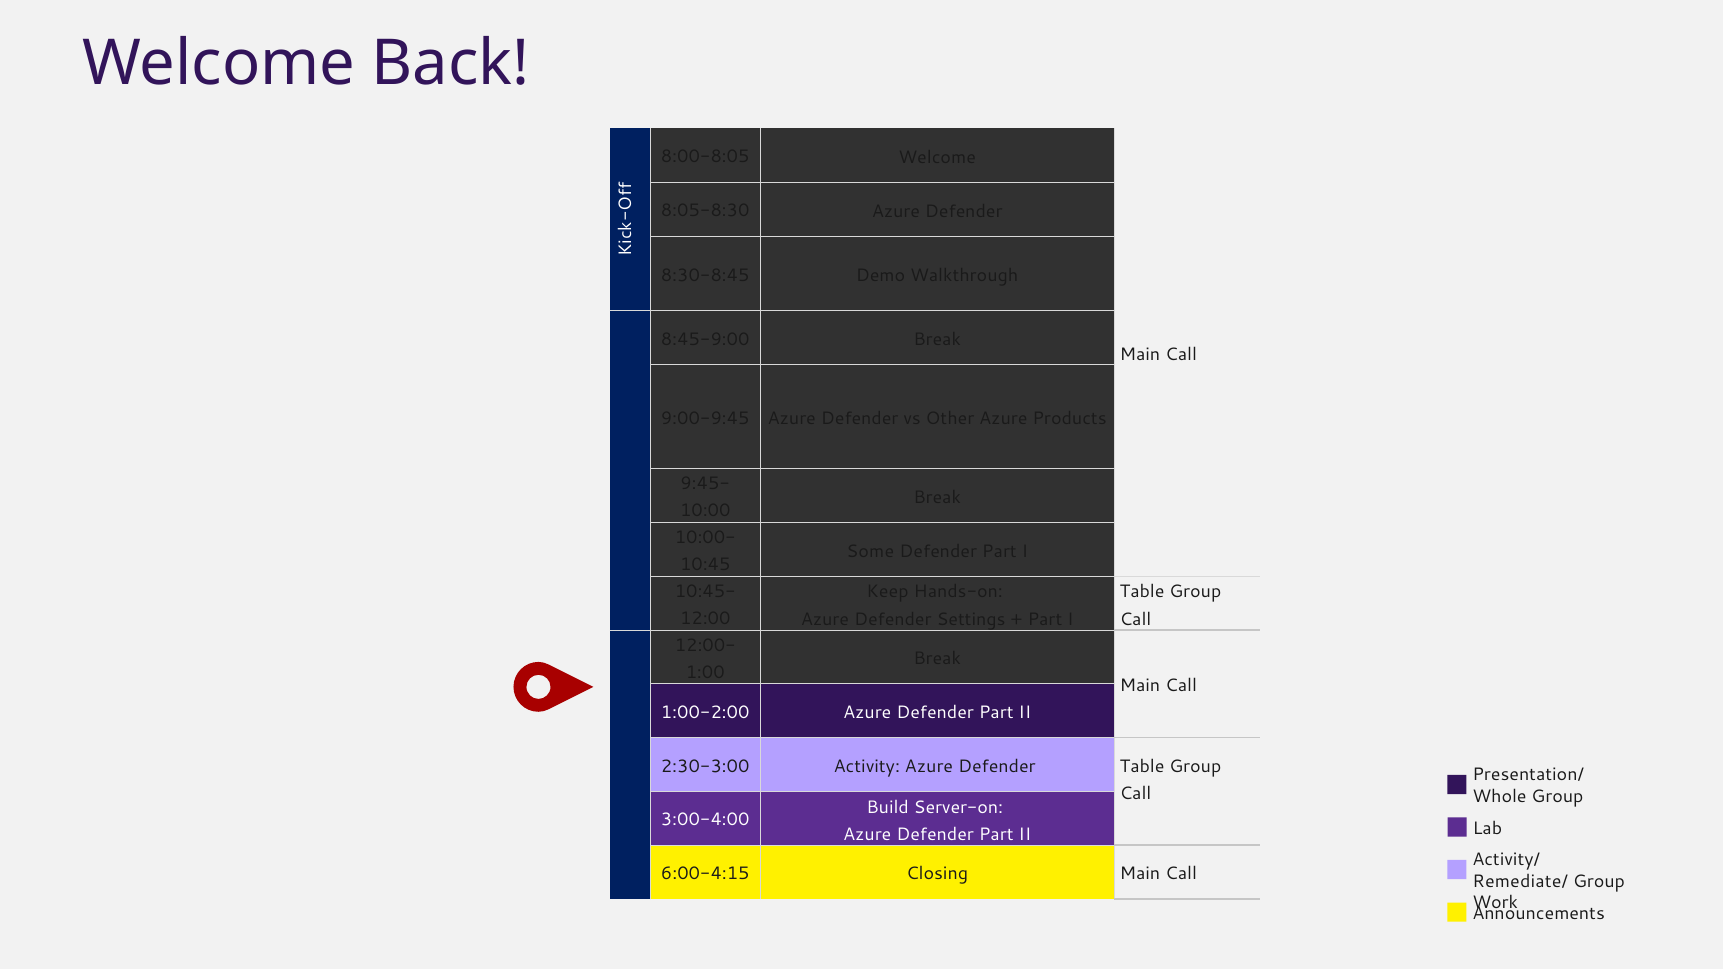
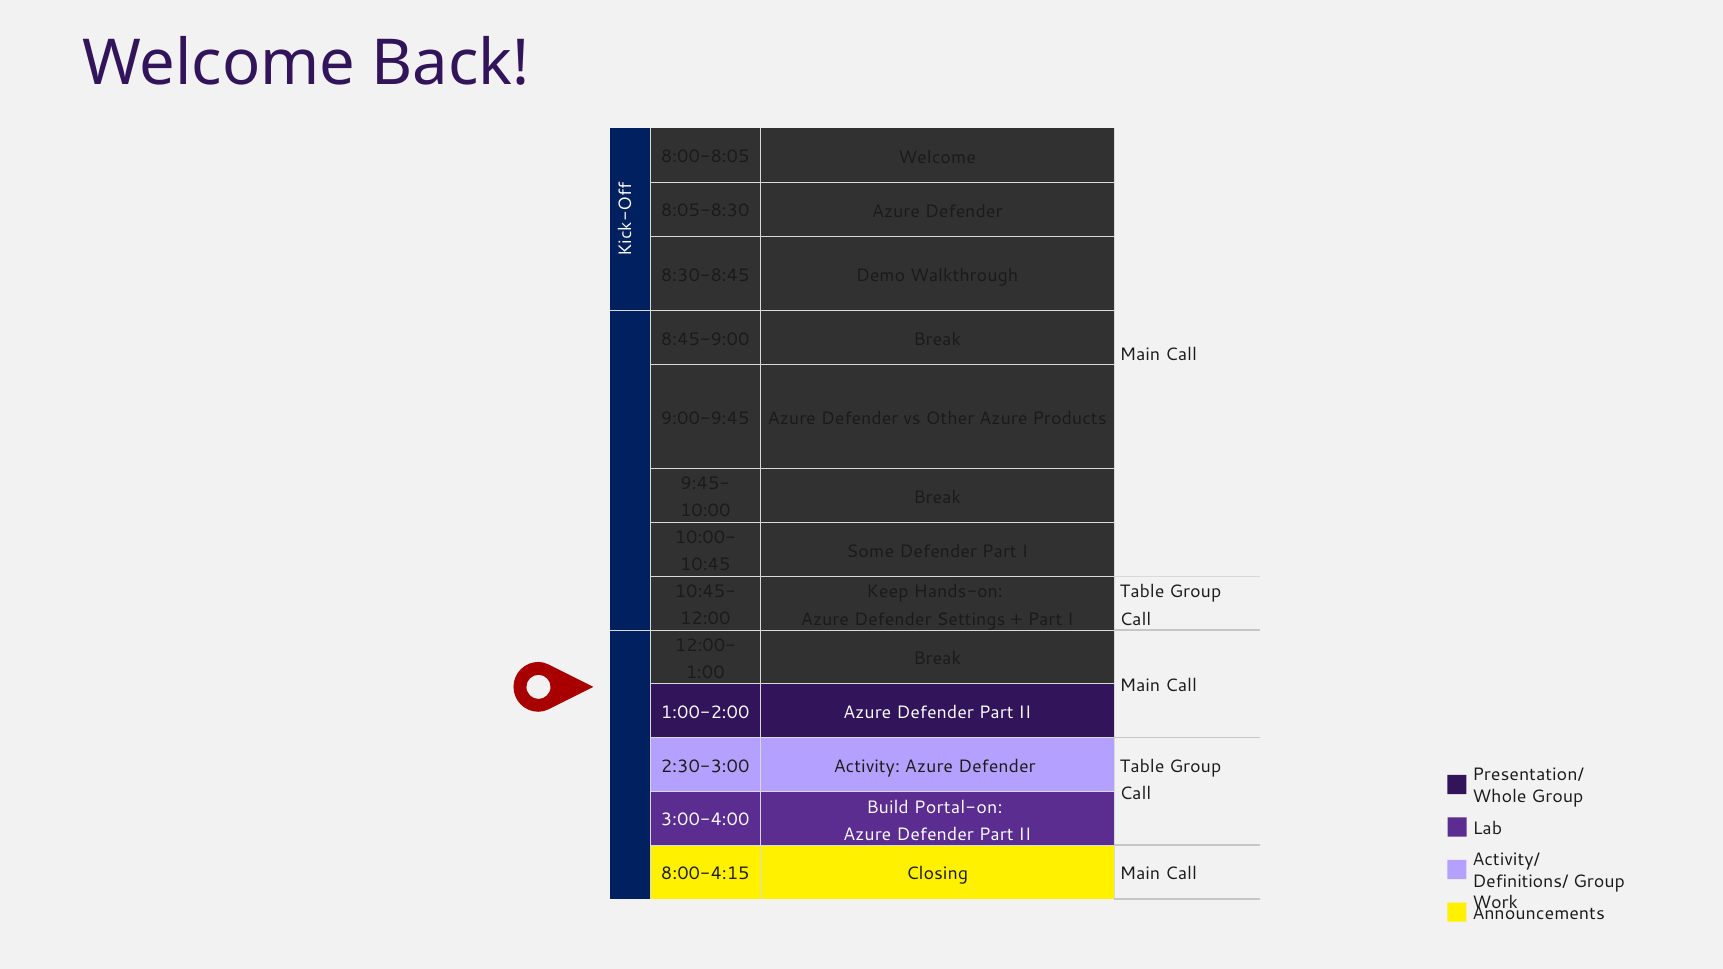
Server-on: Server-on -> Portal-on (958, 807)
6:00-4:15: 6:00-4:15 -> 8:00-4:15 (705, 874)
Remediate/: Remediate/ -> Definitions/ (1520, 882)
